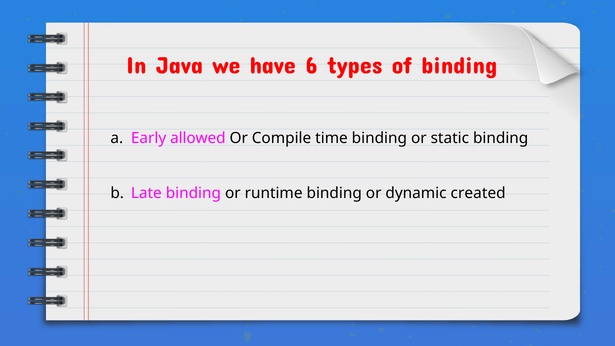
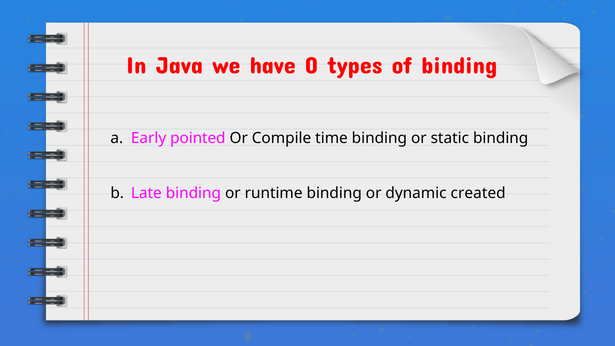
6: 6 -> 0 (312, 66)
allowed: allowed -> pointed (198, 138)
